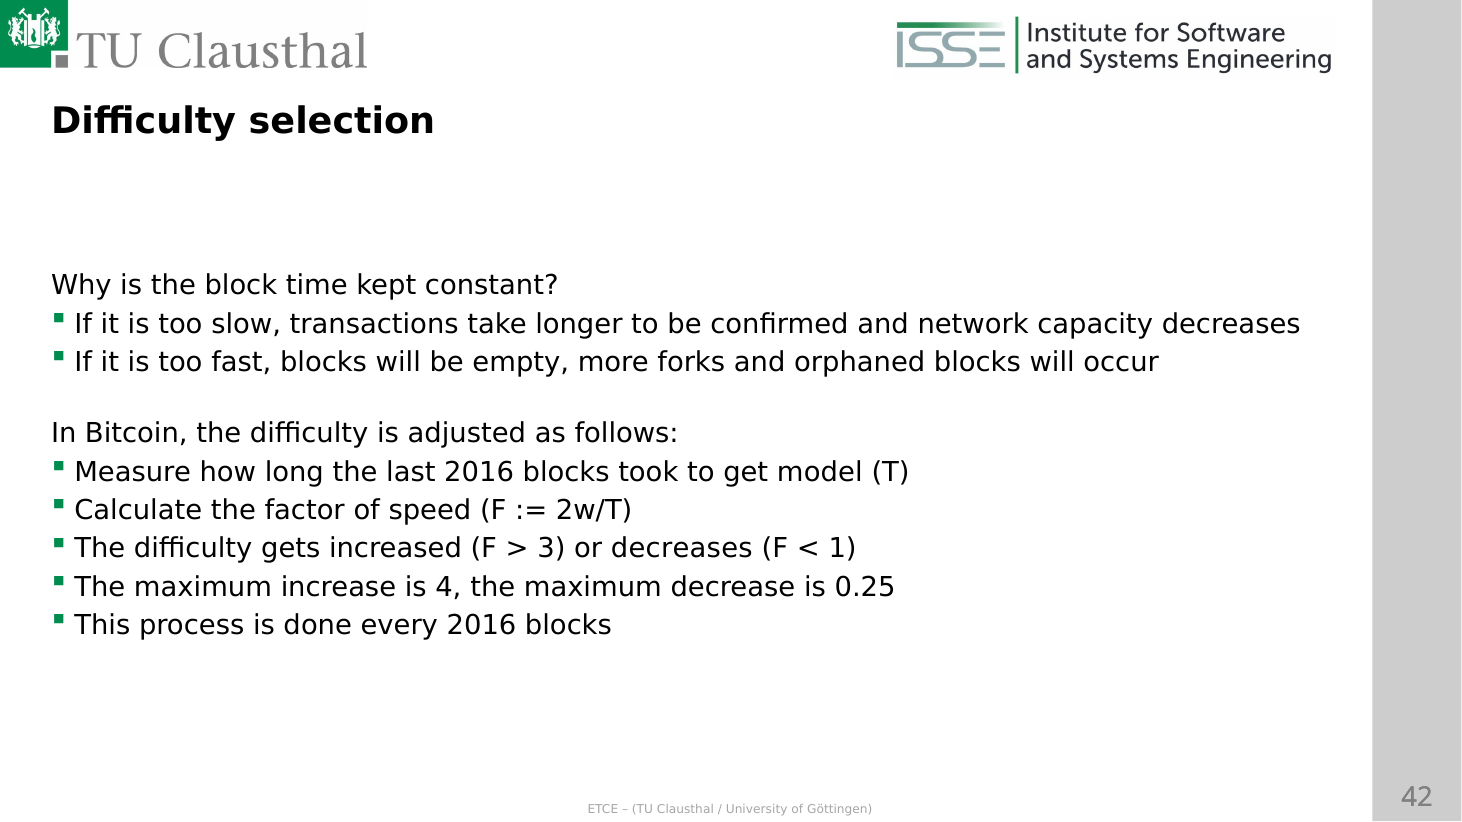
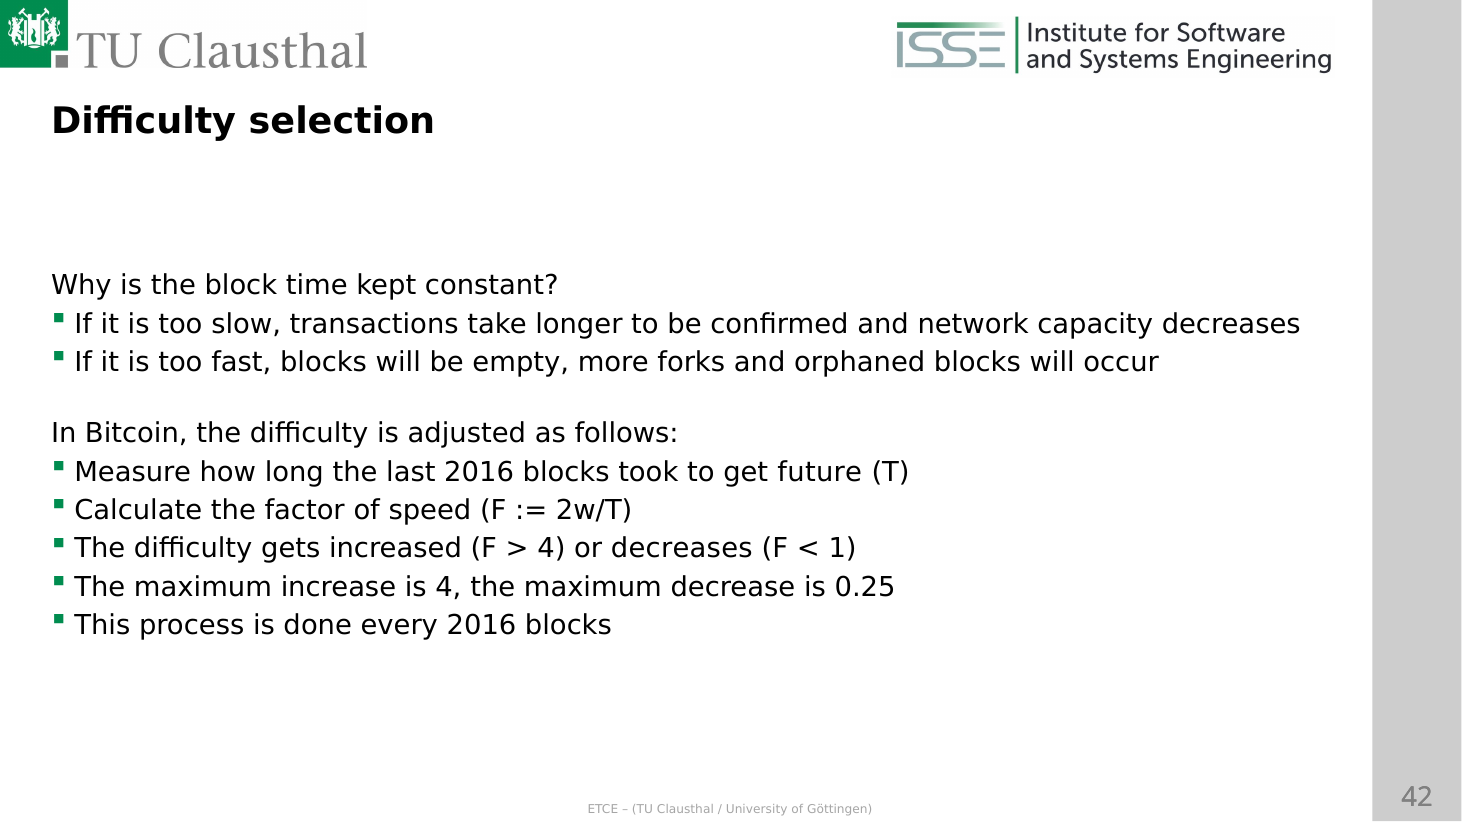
model: model -> future (820, 472)
3: 3 -> 4 (552, 549)
